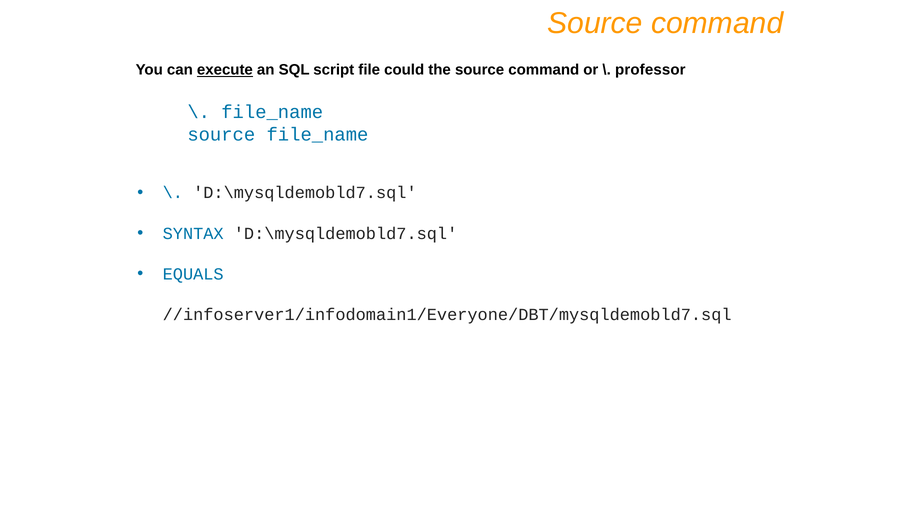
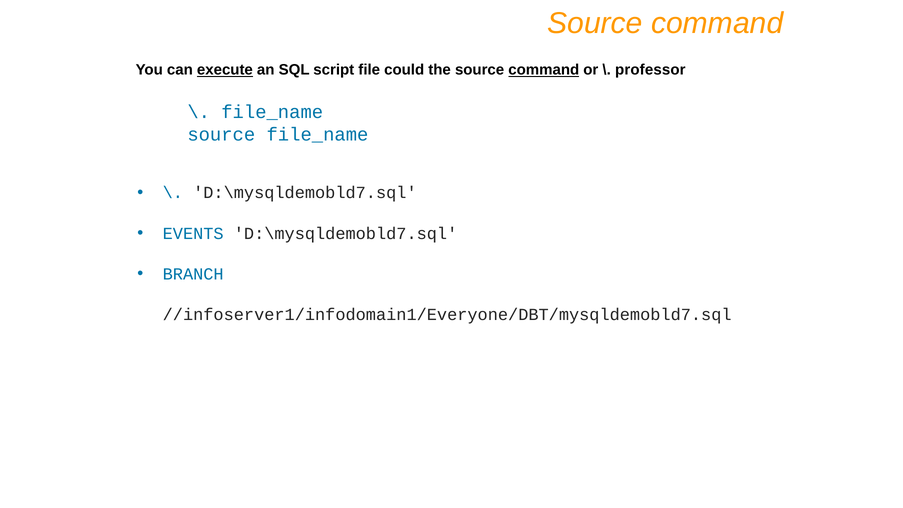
command underline: none -> present (544, 70)
SYNTAX: SYNTAX -> EVENTS (193, 234)
EQUALS: EQUALS -> BRANCH (193, 274)
